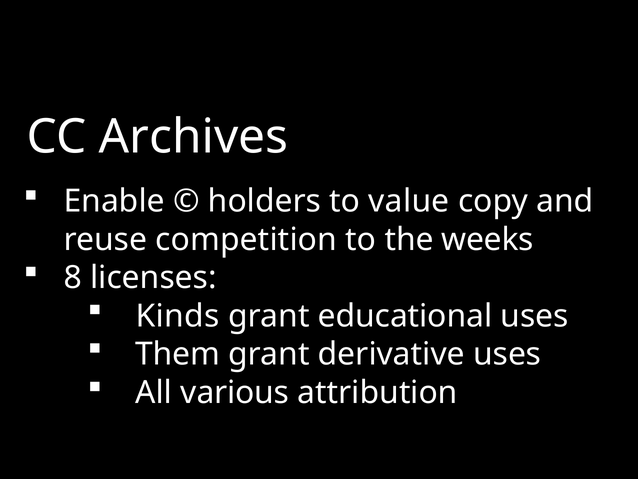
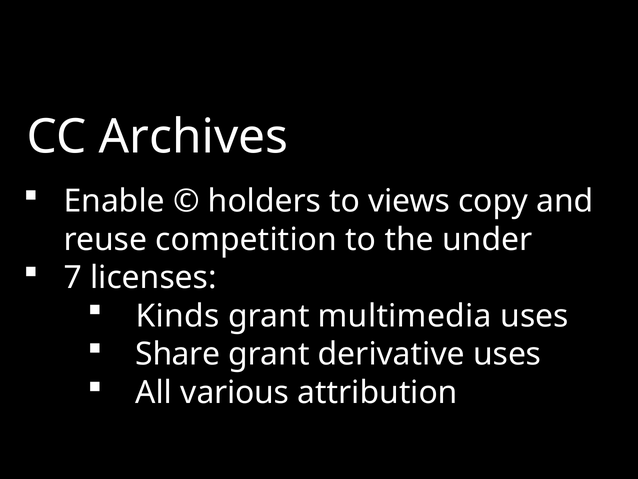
value: value -> views (409, 201)
weeks: weeks -> under (487, 239)
8: 8 -> 7 (73, 278)
educational: educational -> multimedia (405, 316)
Them: Them -> Share (178, 354)
